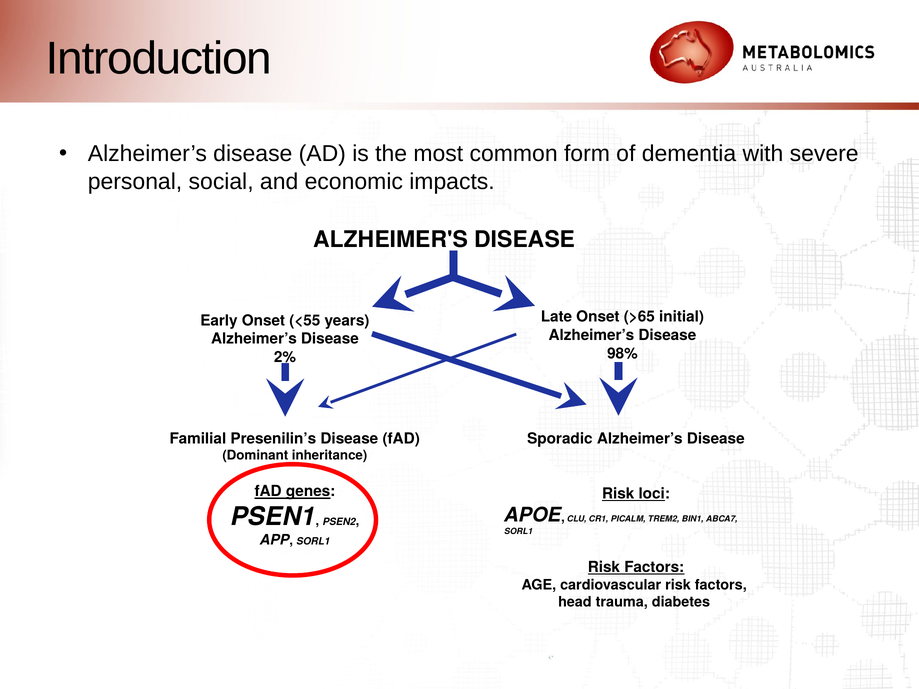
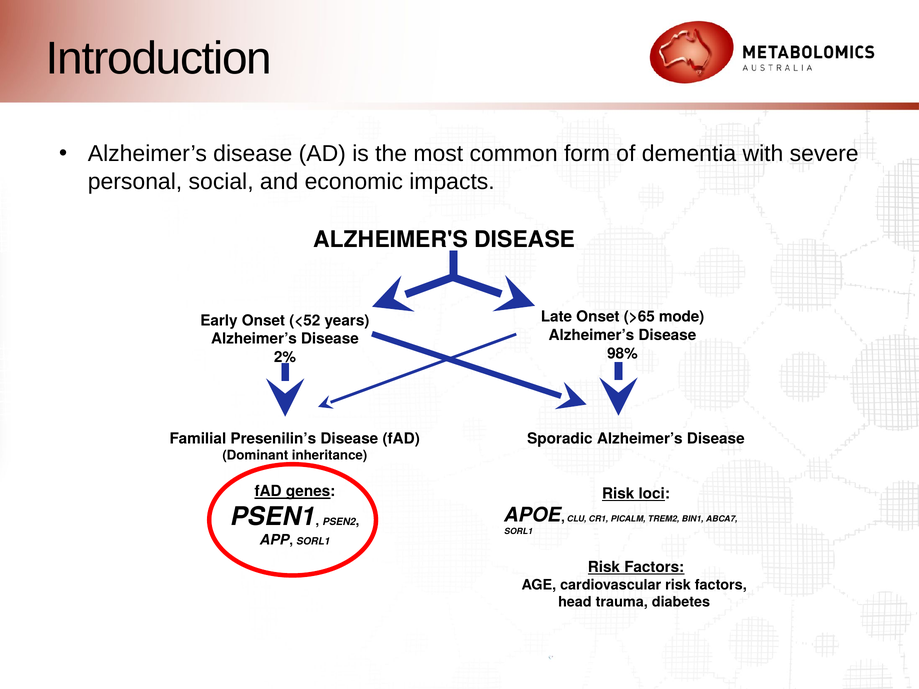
initial: initial -> mode (682, 317)
<55: <55 -> <52 (305, 321)
